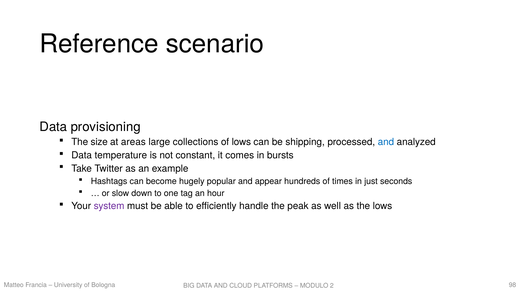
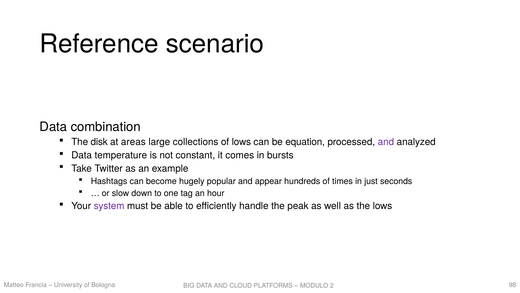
provisioning: provisioning -> combination (106, 127)
size: size -> disk (99, 142)
shipping: shipping -> equation (305, 142)
and colour: blue -> purple (386, 142)
